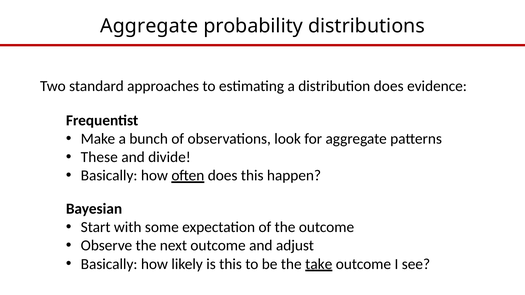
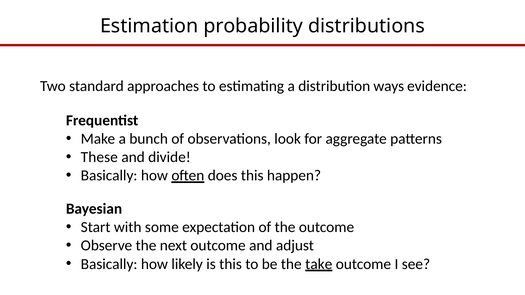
Aggregate: Aggregate -> Estimation (149, 26)
distribution does: does -> ways (389, 86)
